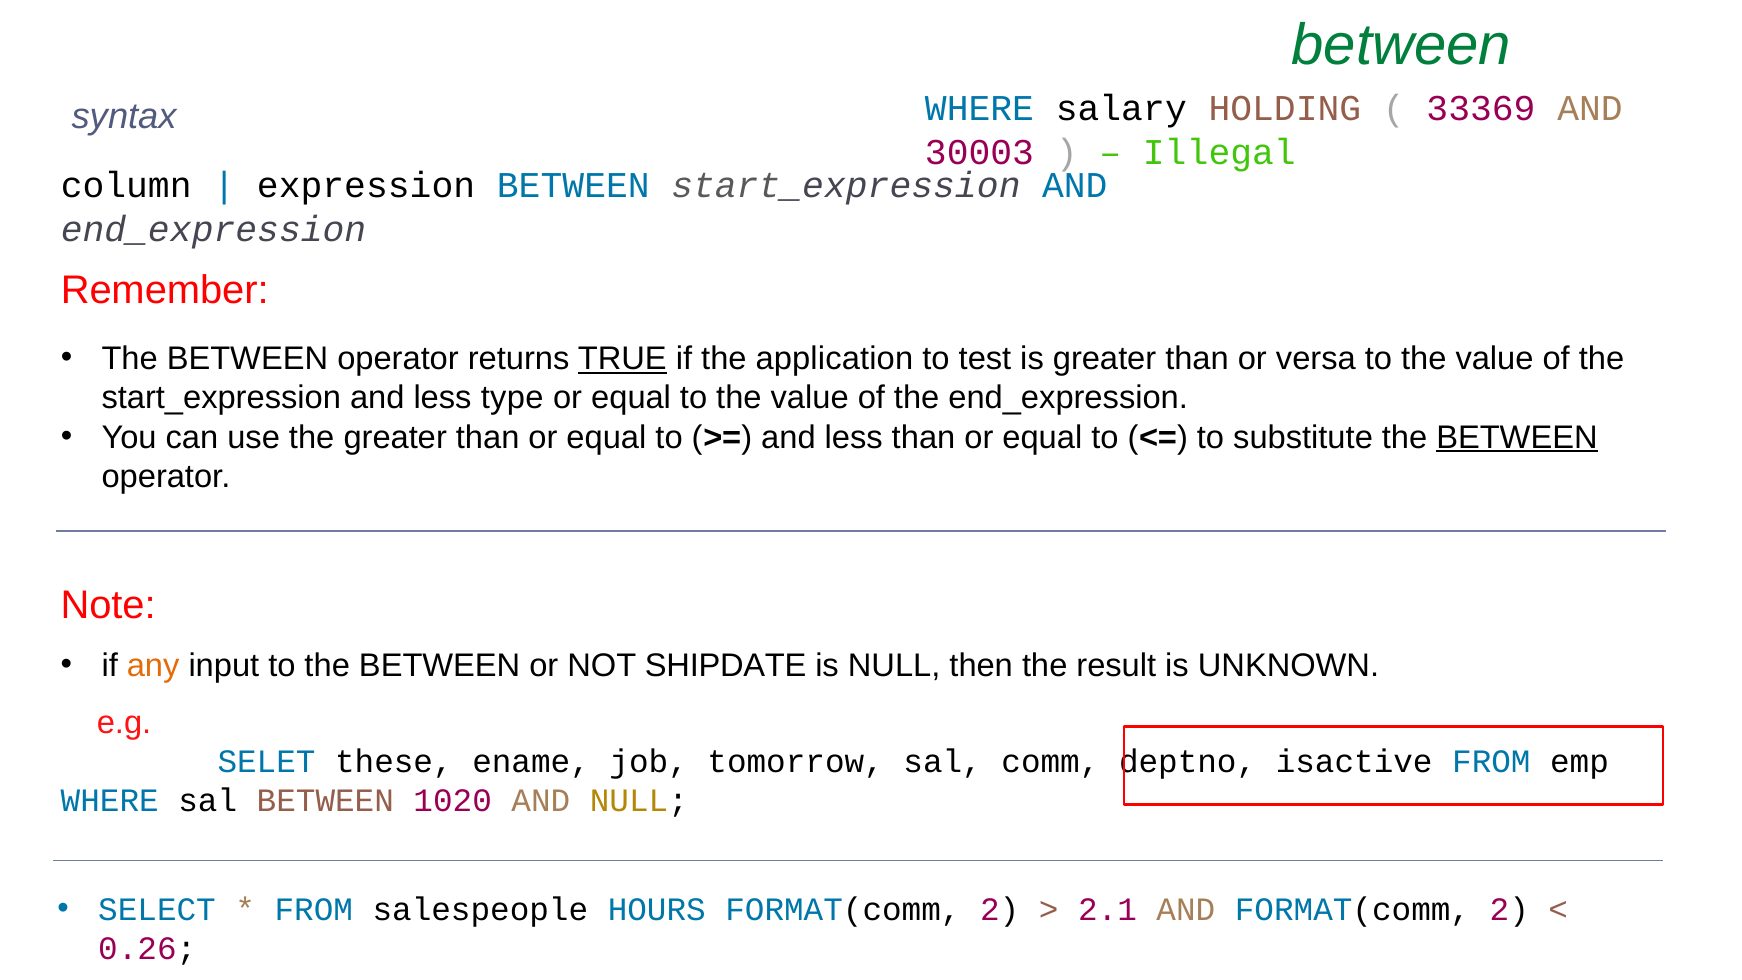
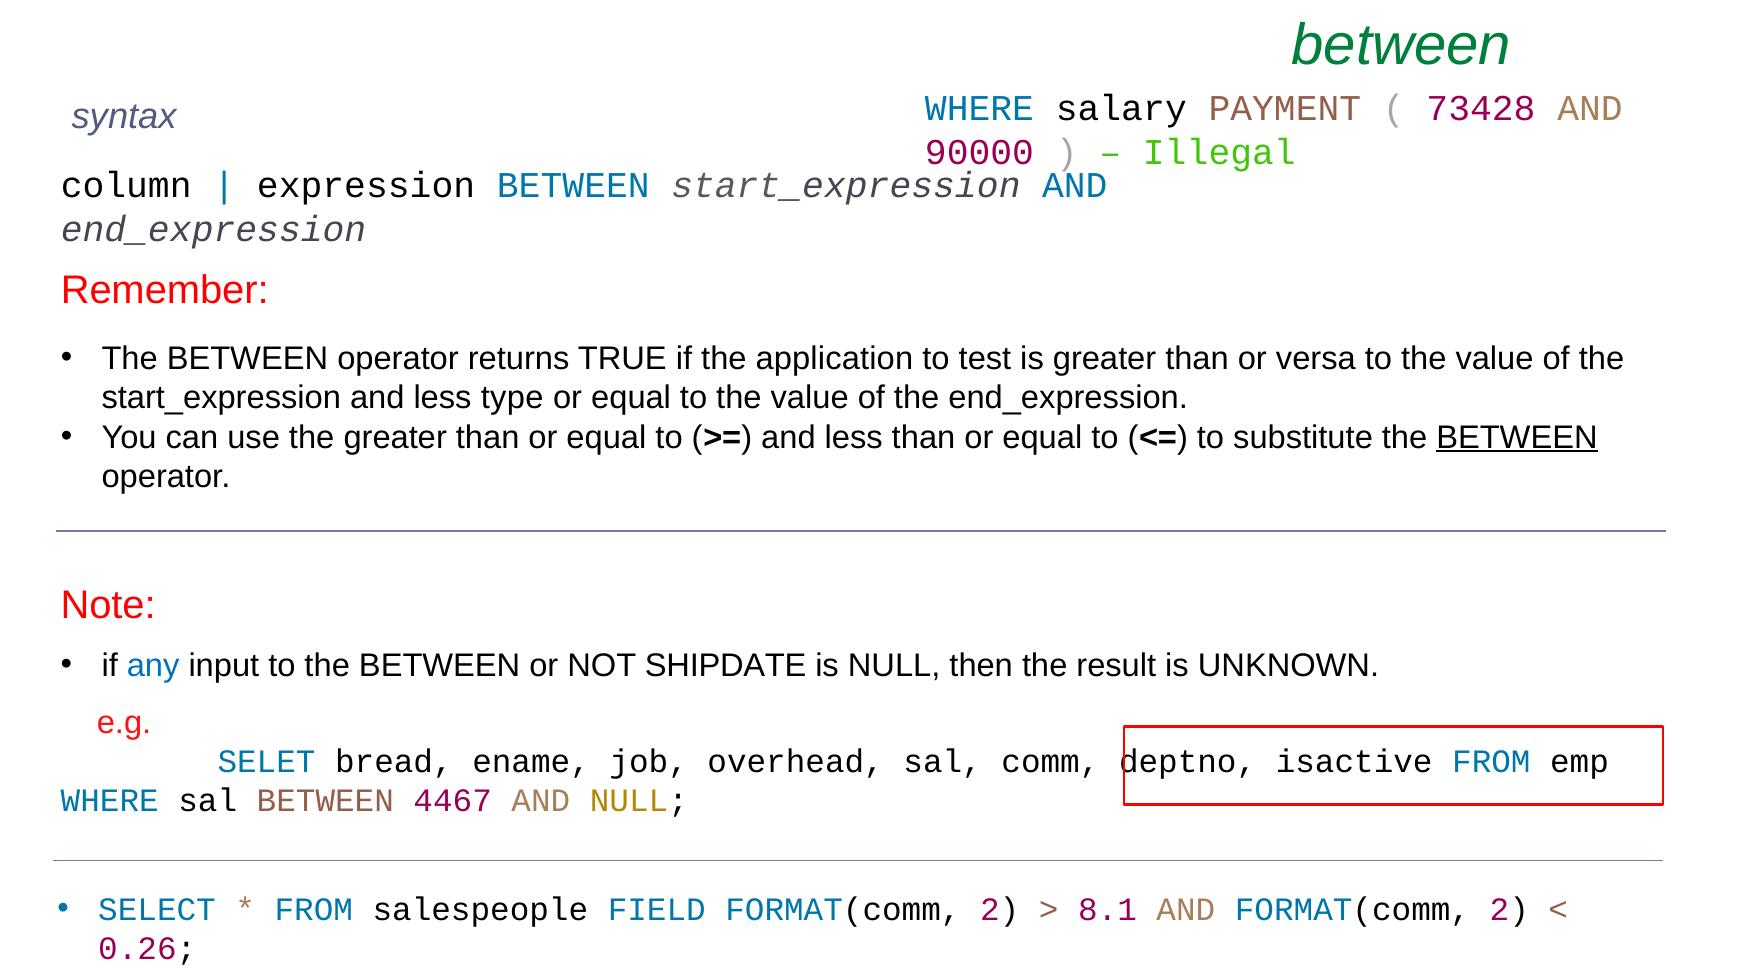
HOLDING: HOLDING -> PAYMENT (1285, 109)
33369: 33369 -> 73428 (1481, 109)
30003: 30003 -> 90000 (979, 152)
TRUE underline: present -> none (622, 359)
any colour: orange -> blue (153, 666)
these: these -> bread (394, 762)
tomorrow: tomorrow -> overhead (796, 762)
1020: 1020 -> 4467 (453, 801)
HOURS: HOURS -> FIELD (657, 909)
2.1: 2.1 -> 8.1 (1108, 909)
